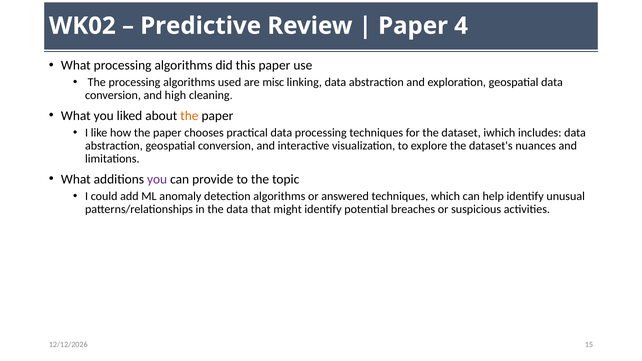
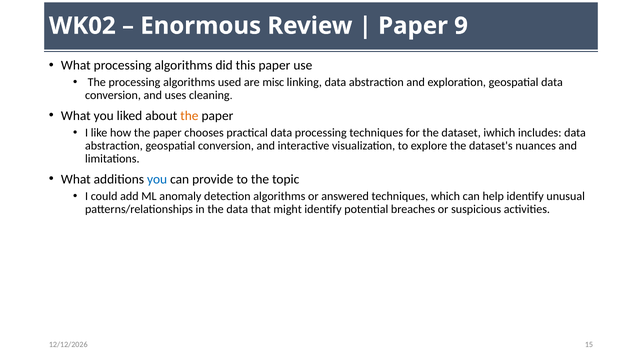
Predictive: Predictive -> Enormous (201, 26)
4: 4 -> 9 (461, 26)
high: high -> uses (175, 95)
you colour: purple -> blue (157, 179)
